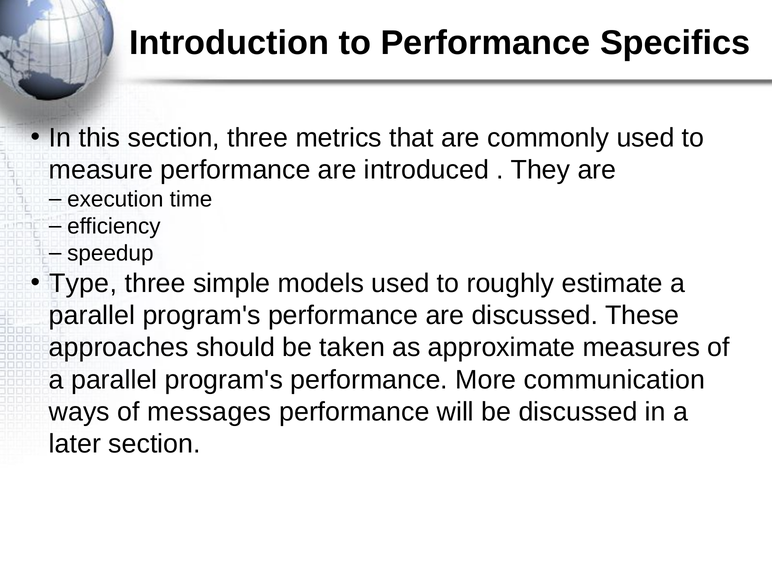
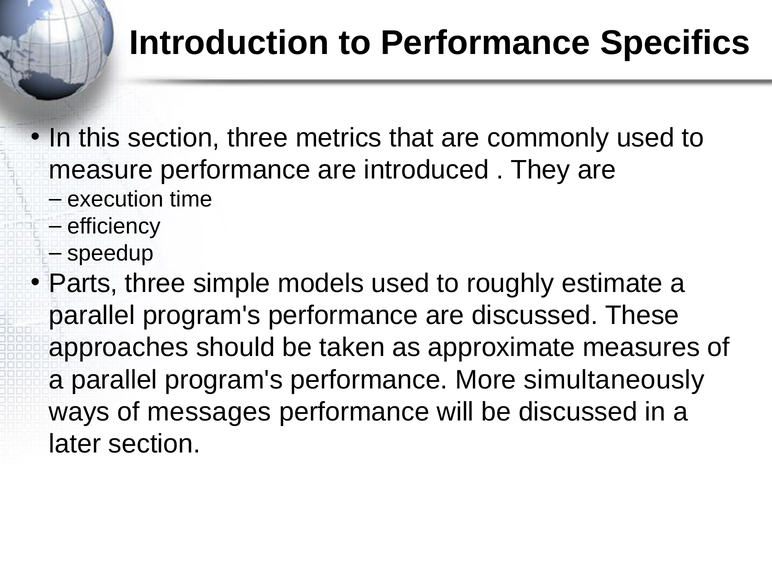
Type: Type -> Parts (83, 283)
communication: communication -> simultaneously (614, 380)
